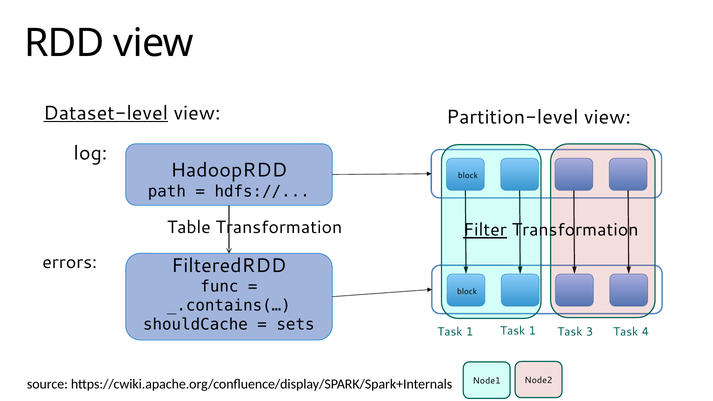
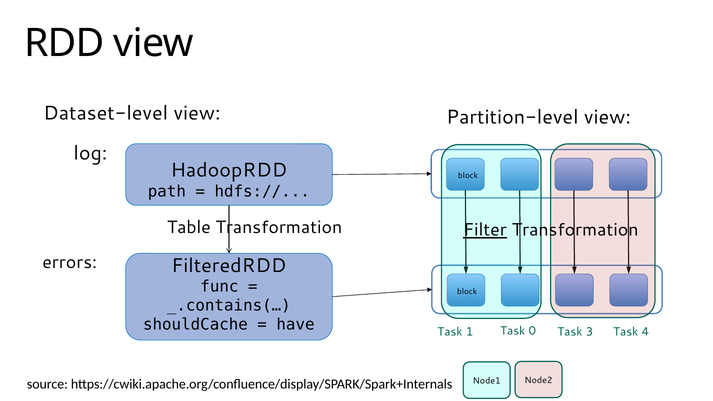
Dataset-level underline: present -> none (106, 113)
sets: sets -> have (296, 325)
1: 1 -> 0 (532, 331)
